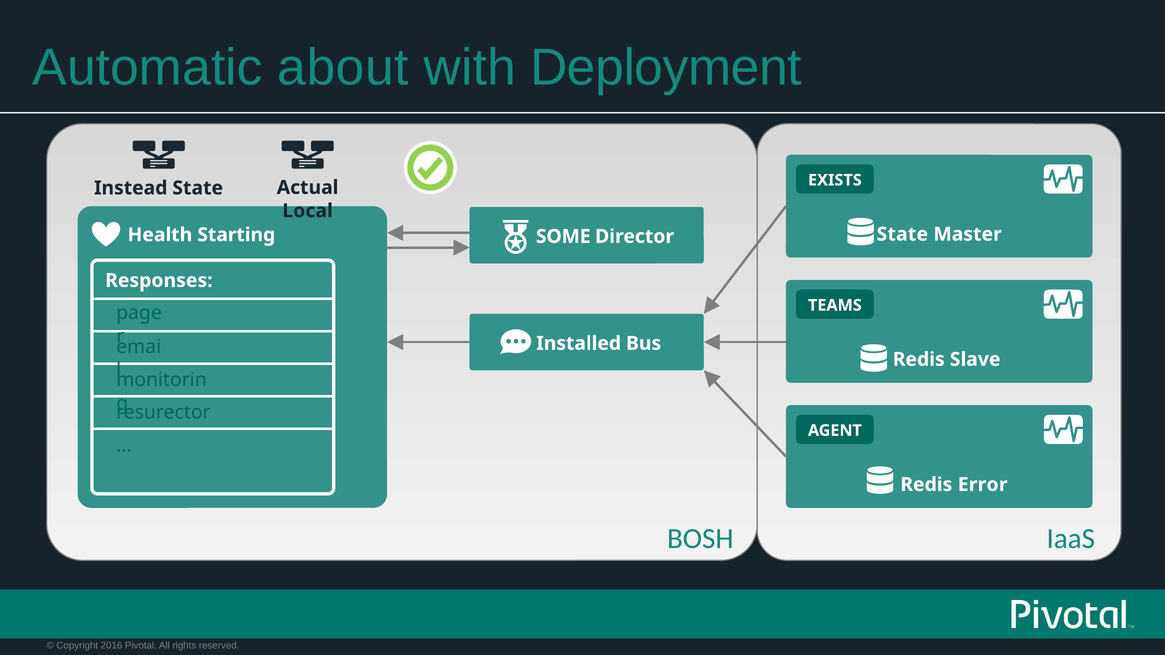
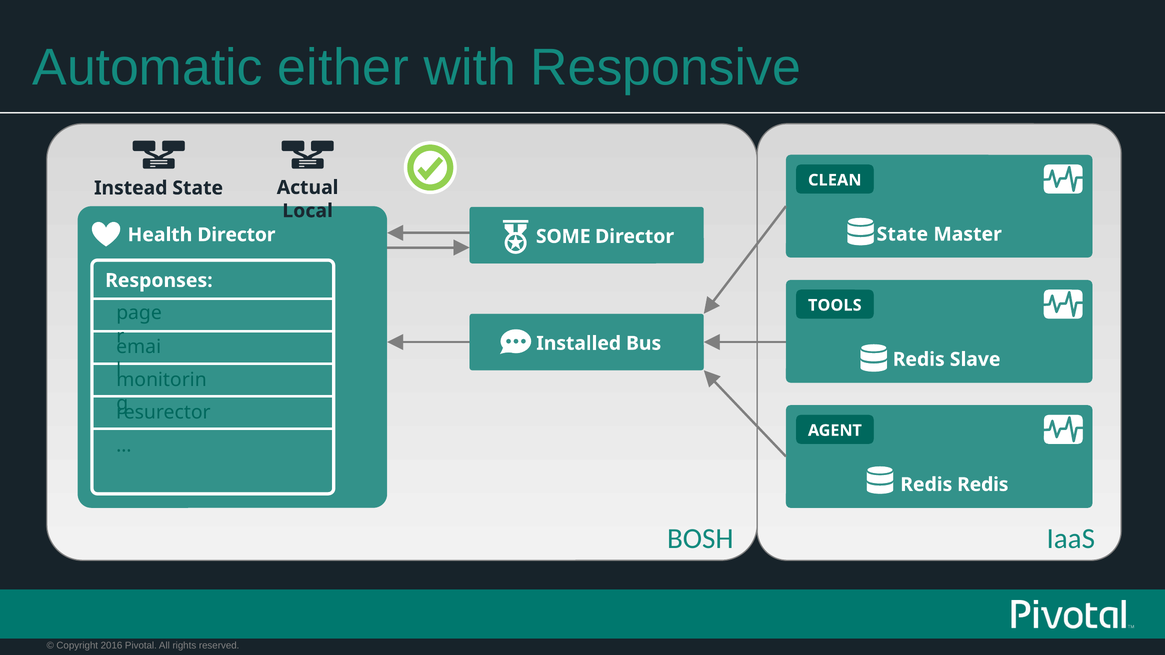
about: about -> either (343, 68)
Deployment: Deployment -> Responsive (666, 68)
EXISTS: EXISTS -> CLEAN (835, 180)
Health Starting: Starting -> Director (236, 235)
TEAMS: TEAMS -> TOOLS (835, 305)
Redis Error: Error -> Redis (983, 485)
